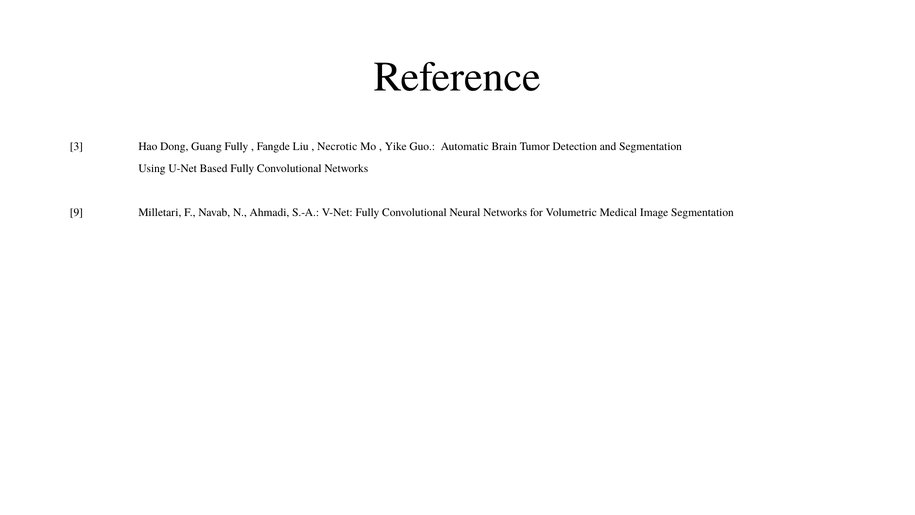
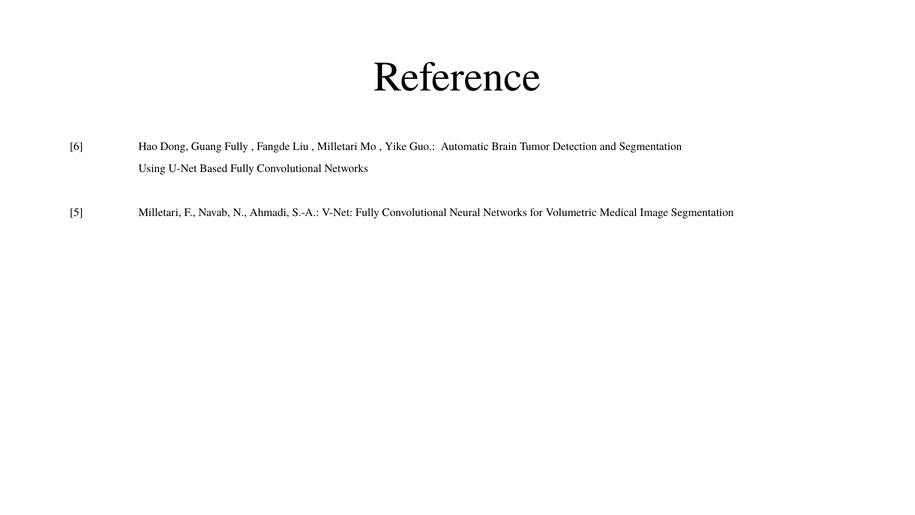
3: 3 -> 6 (76, 147)
Necrotic: Necrotic -> Milletari (337, 147)
9: 9 -> 5 (76, 212)
